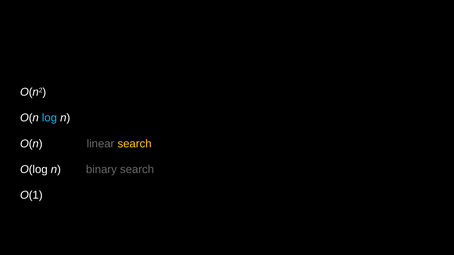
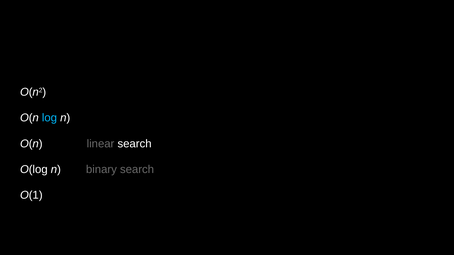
search colour: yellow -> white (135, 144)
